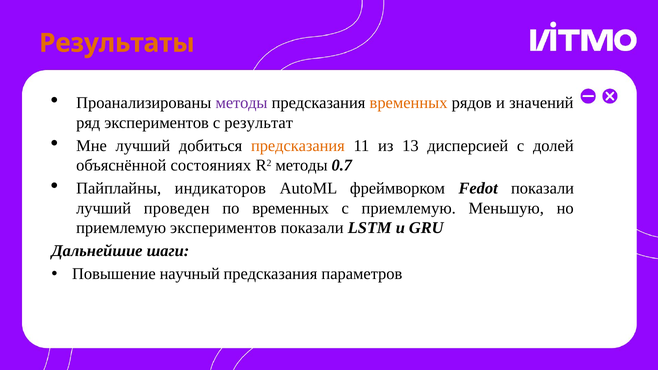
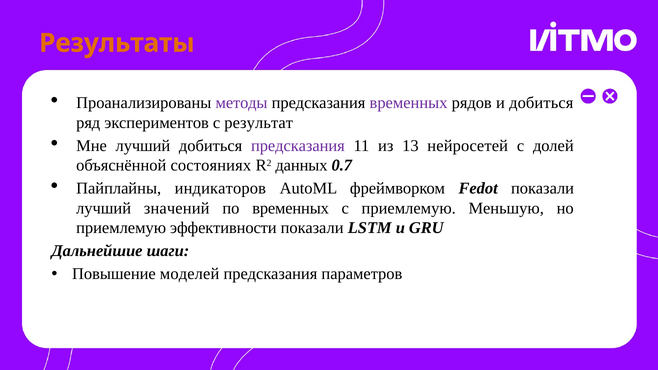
временных colour: orange -> purple (409, 103)
и значений: значений -> добиться (541, 103)
предсказания colour: orange -> purple (298, 146)
дисперсией: дисперсией -> нейросетей (468, 146)
R2 методы: методы -> данных (301, 166)
проведен: проведен -> значений (177, 208)
приемлемую экспериментов: экспериментов -> эффективности (223, 228)
научный: научный -> моделей (190, 274)
